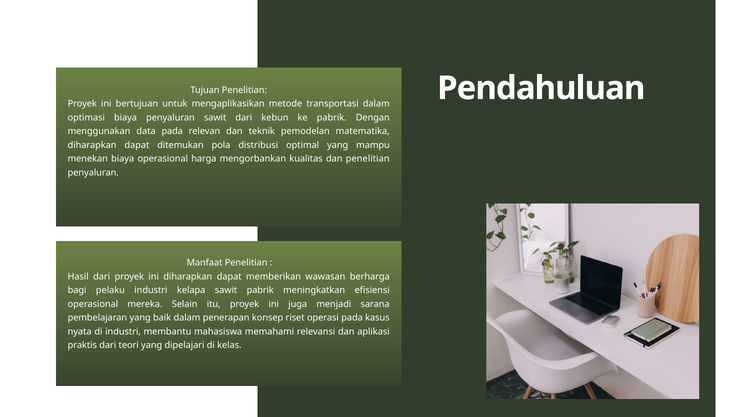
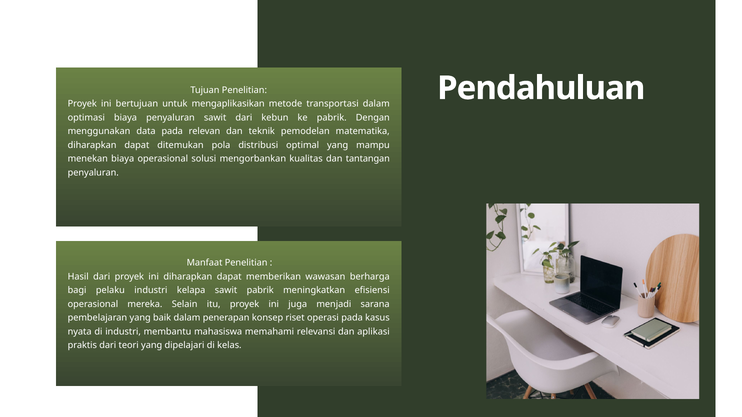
harga: harga -> solusi (204, 159)
dan penelitian: penelitian -> tantangan (368, 159)
